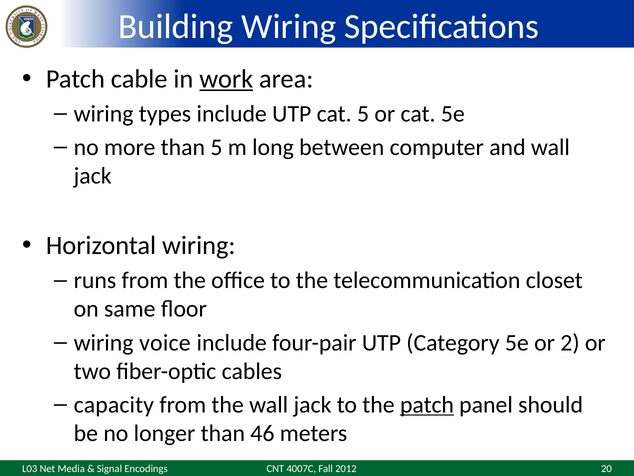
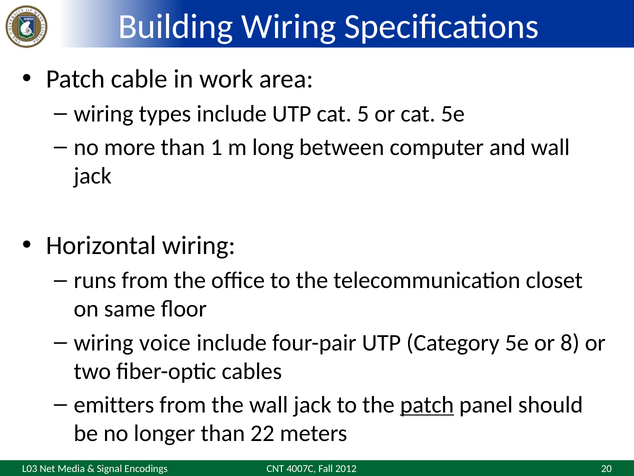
work underline: present -> none (226, 79)
than 5: 5 -> 1 (216, 147)
2: 2 -> 8 (570, 342)
capacity: capacity -> emitters (114, 404)
46: 46 -> 22 (262, 433)
